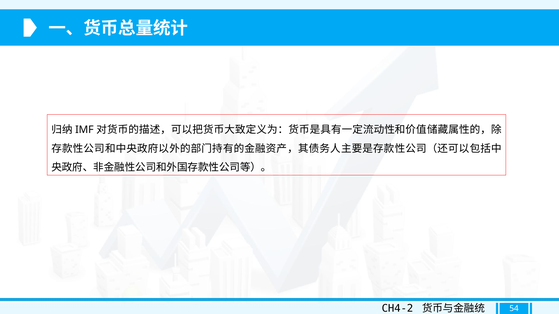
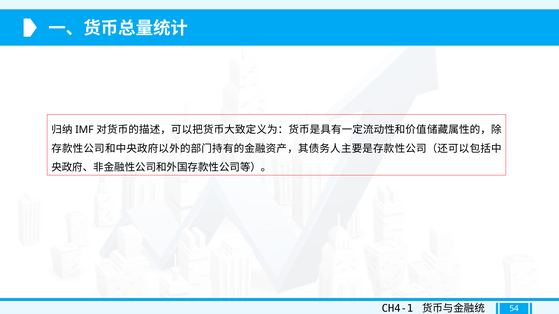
CH4-2: CH4-2 -> CH4-1 (397, 309)
